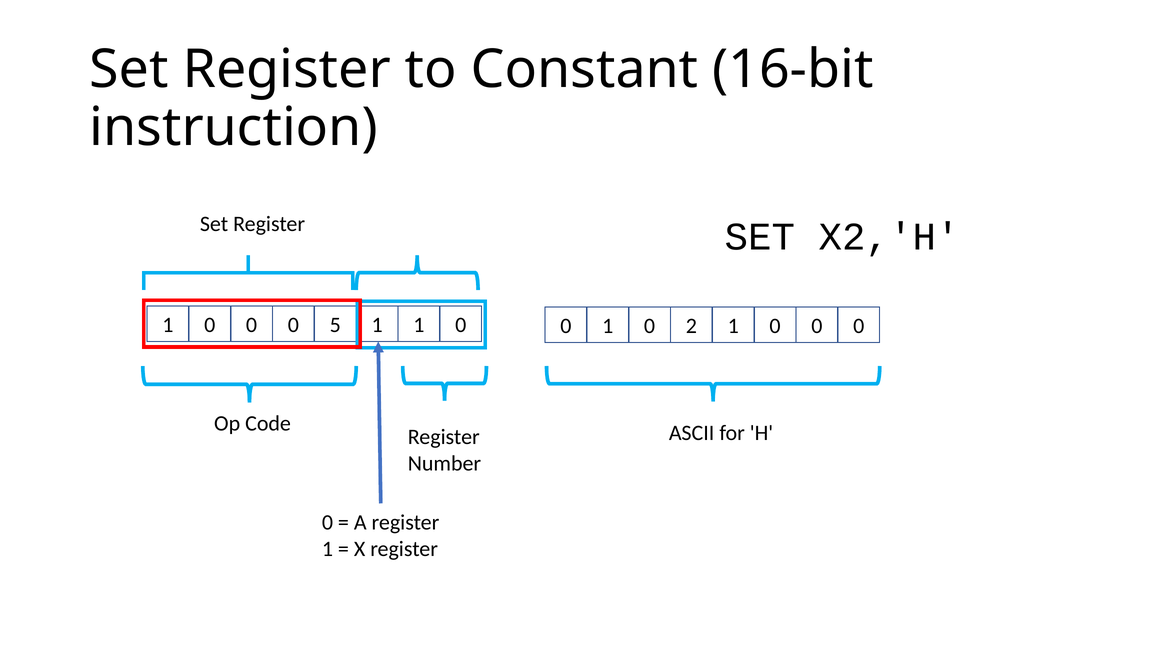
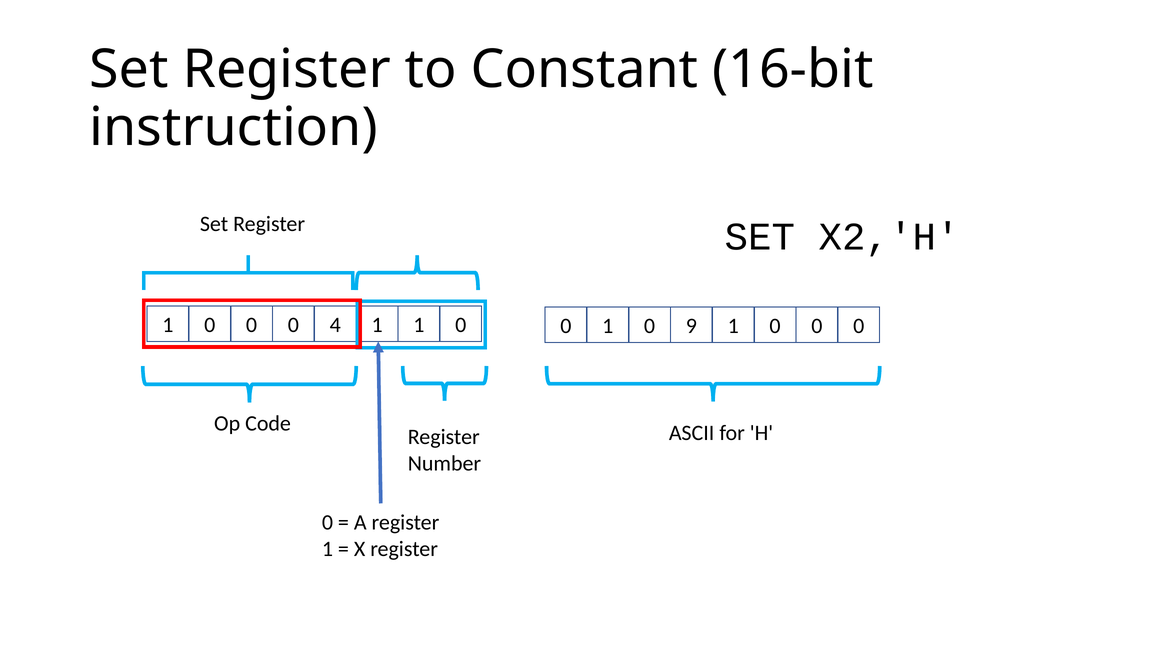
5: 5 -> 4 (335, 325)
2: 2 -> 9 (691, 326)
